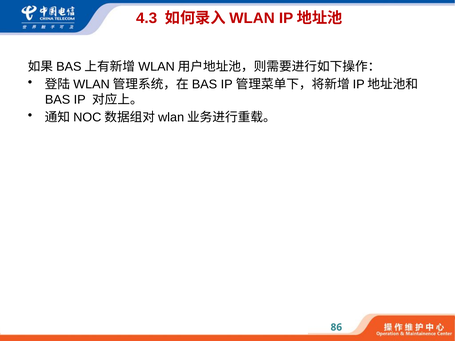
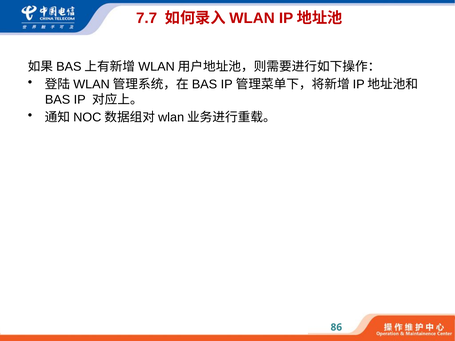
4.3: 4.3 -> 7.7 (147, 18)
